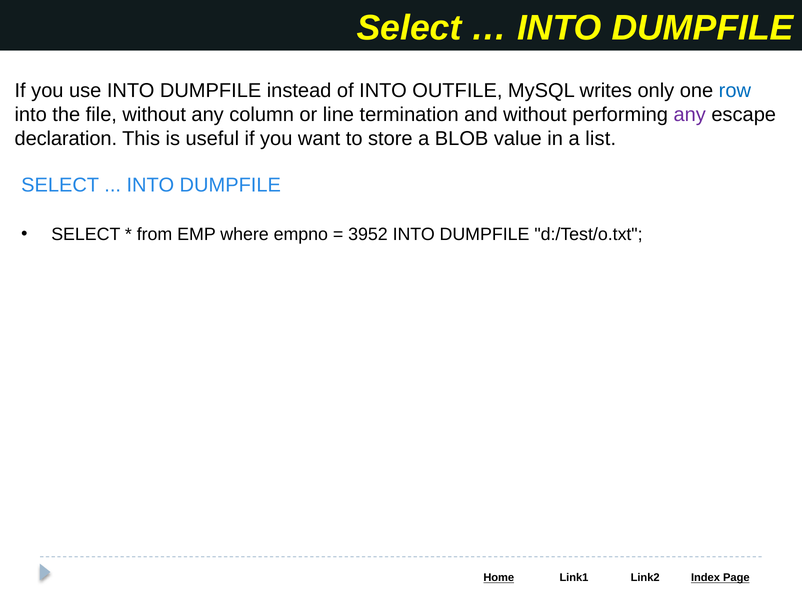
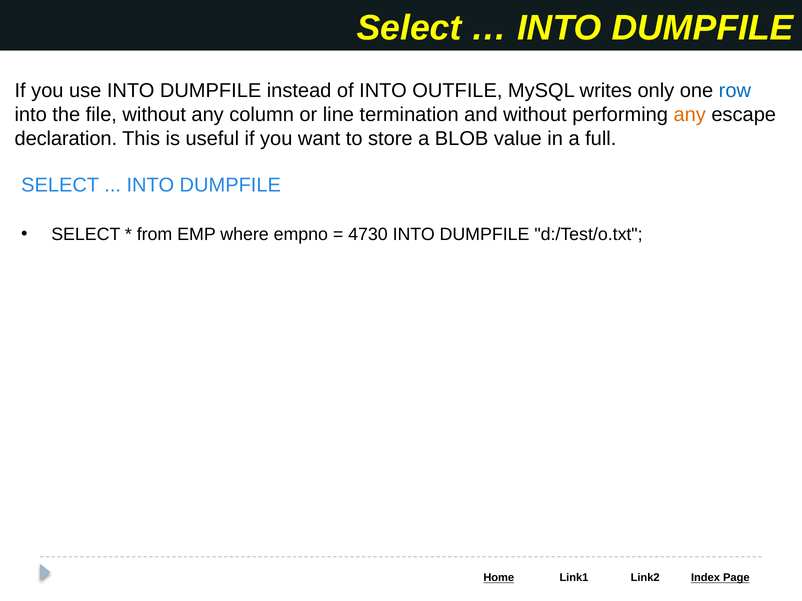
any colour: purple -> orange (690, 115)
list: list -> full (601, 139)
3952: 3952 -> 4730 (368, 235)
